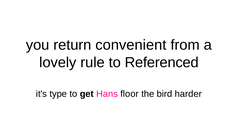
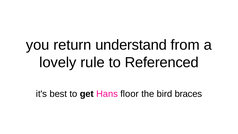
convenient: convenient -> understand (131, 45)
type: type -> best (58, 94)
harder: harder -> braces (188, 94)
